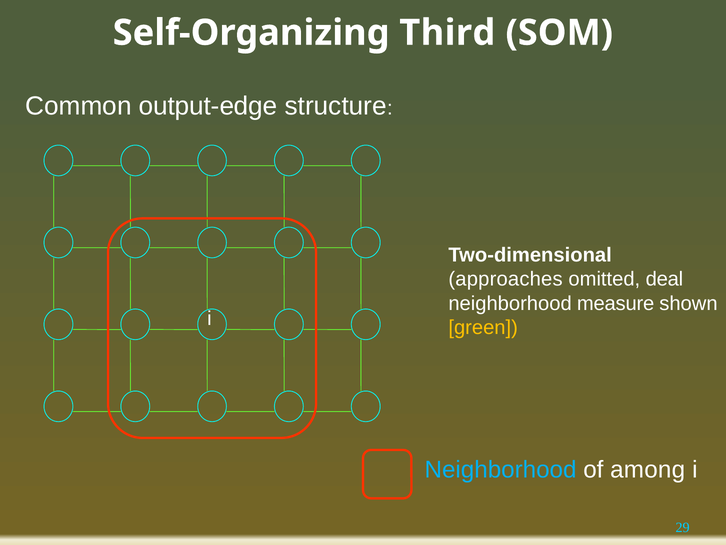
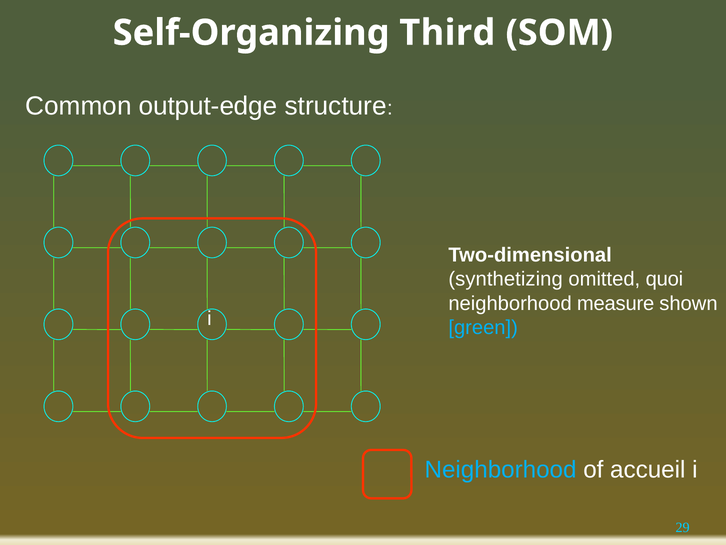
approaches: approaches -> synthetizing (506, 279)
deal: deal -> quoi (664, 279)
green colour: yellow -> light blue (483, 327)
among: among -> accueil (648, 469)
